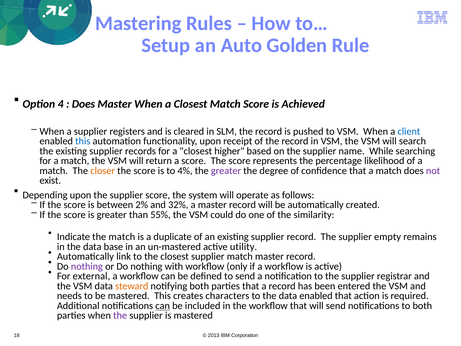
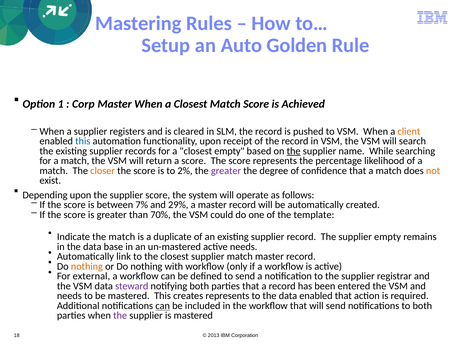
4: 4 -> 1 (61, 104)
Does: Does -> Corp (83, 104)
client colour: blue -> orange (409, 131)
closest higher: higher -> empty (229, 151)
the underline: none -> present (294, 151)
4%: 4% -> 2% (185, 171)
not colour: purple -> orange (433, 171)
2%: 2% -> 7% (142, 205)
32%: 32% -> 29% (178, 205)
55%: 55% -> 70% (160, 215)
similarity: similarity -> template (314, 215)
active utility: utility -> needs (244, 247)
nothing colour: purple -> orange (87, 266)
steward colour: orange -> purple (132, 286)
creates characters: characters -> represents (227, 296)
